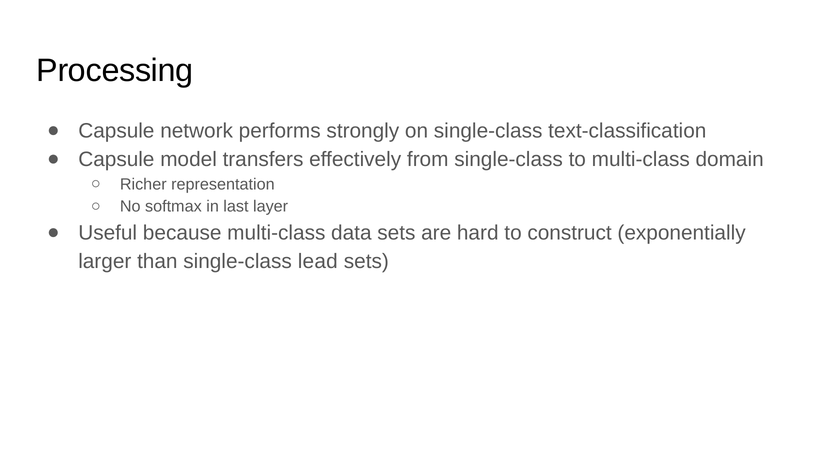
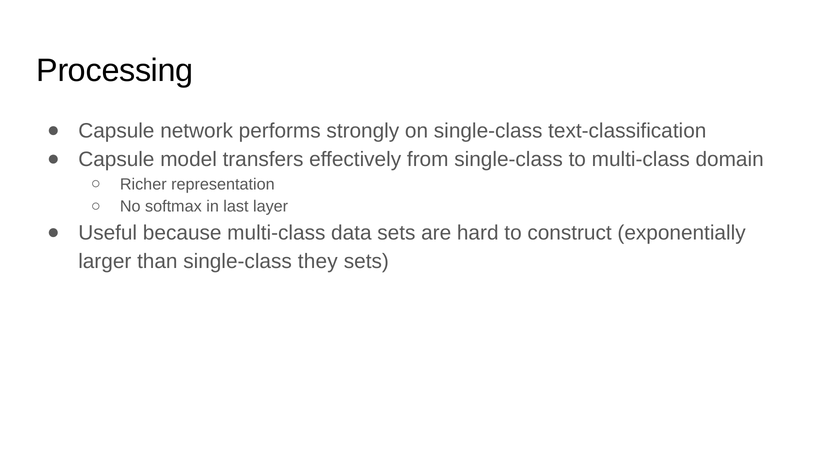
lead: lead -> they (318, 262)
